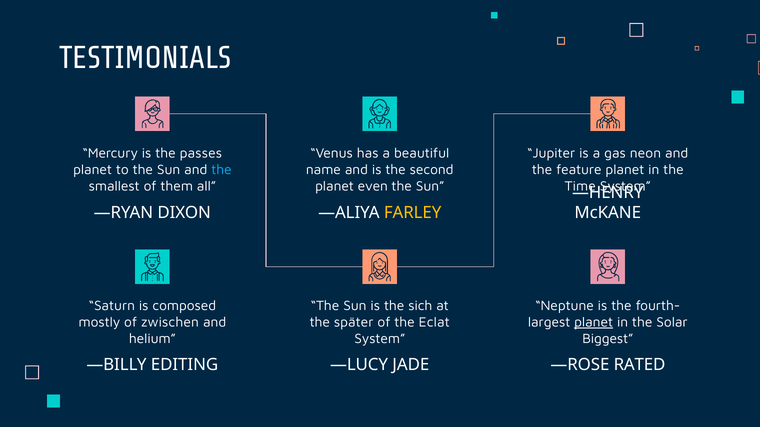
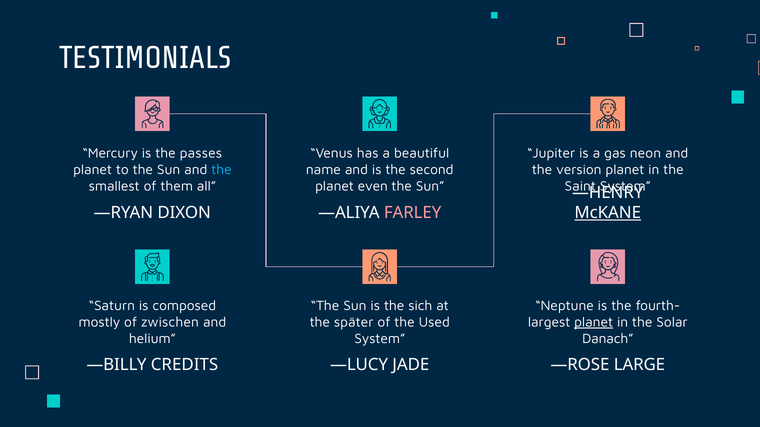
feature: feature -> version (579, 170)
Time: Time -> Saint (580, 186)
FARLEY colour: yellow -> pink (413, 213)
McKANE underline: none -> present (608, 213)
Eclat: Eclat -> Used (434, 322)
Biggest: Biggest -> Danach (608, 339)
EDITING: EDITING -> CREDITS (184, 365)
RATED: RATED -> LARGE (639, 365)
